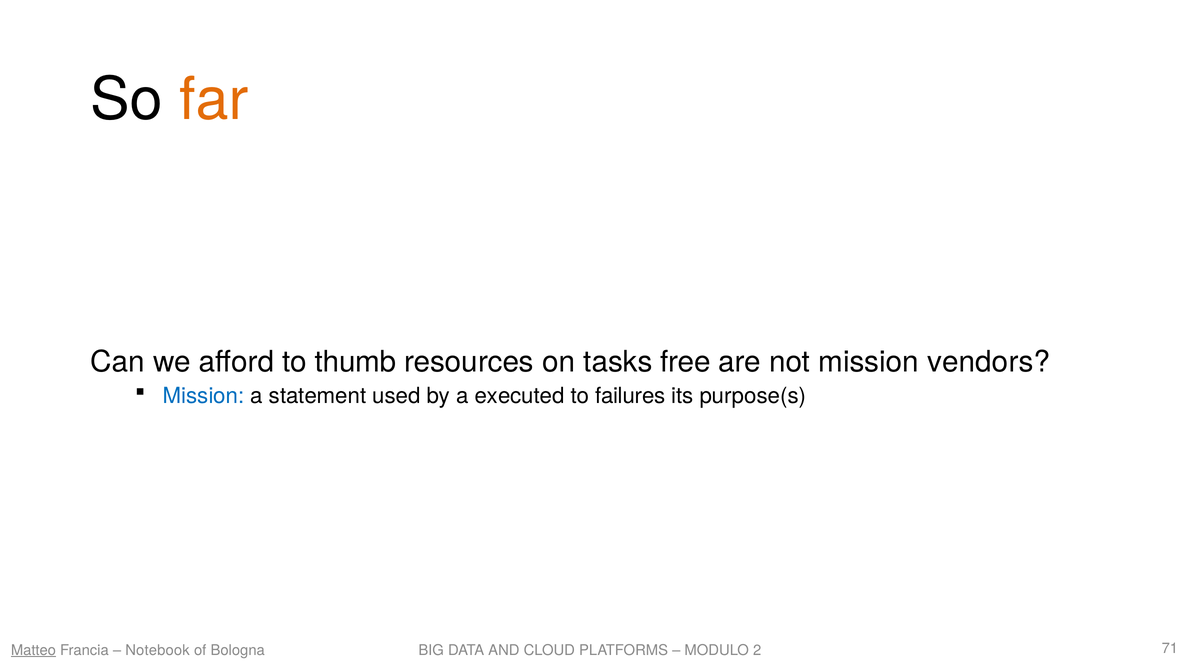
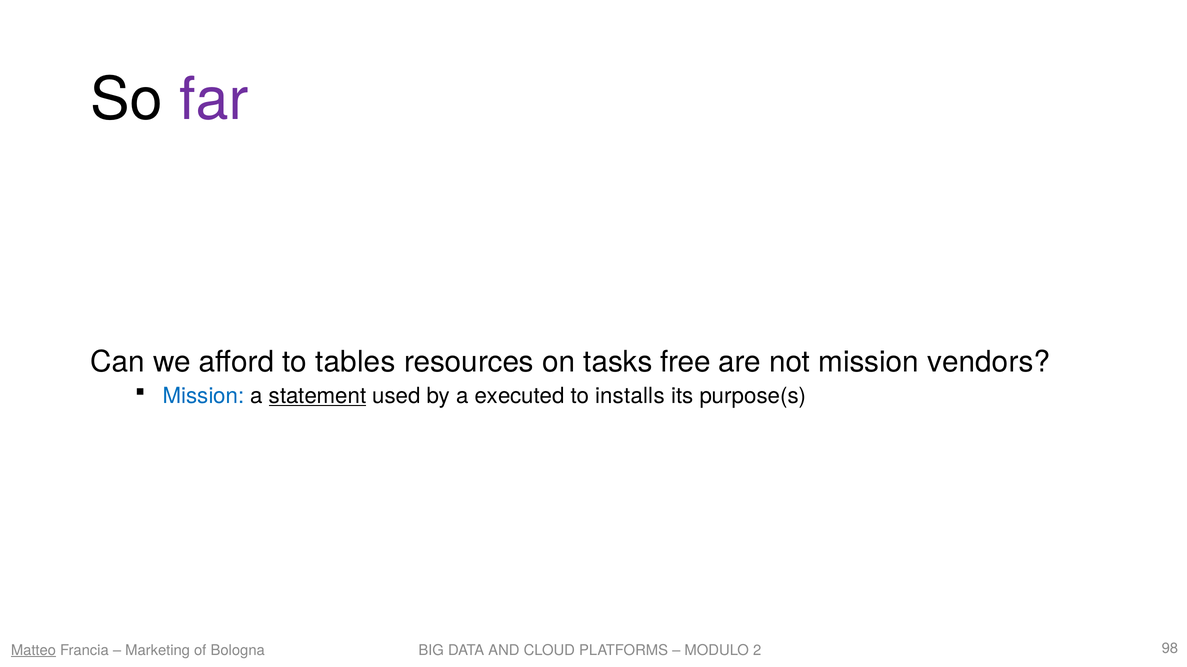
far colour: orange -> purple (214, 100)
thumb: thumb -> tables (355, 362)
statement underline: none -> present (318, 396)
failures: failures -> installs (630, 396)
Notebook: Notebook -> Marketing (158, 651)
71: 71 -> 98 (1170, 649)
